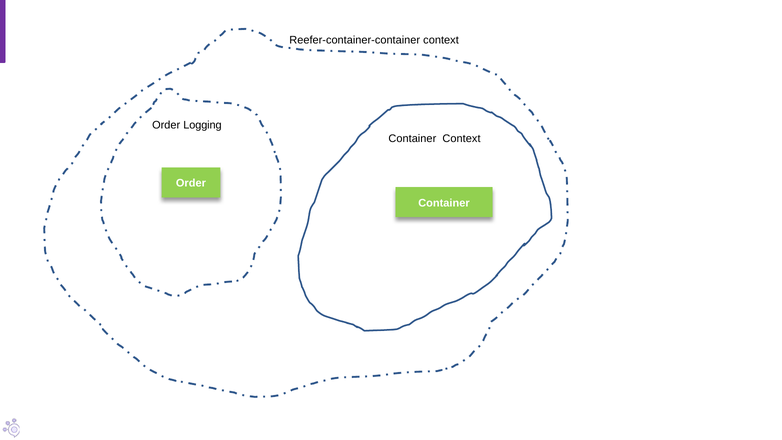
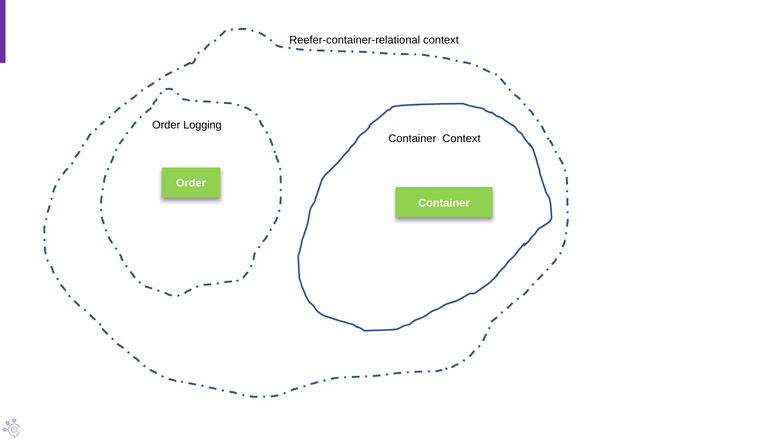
Reefer-container-container: Reefer-container-container -> Reefer-container-relational (355, 40)
